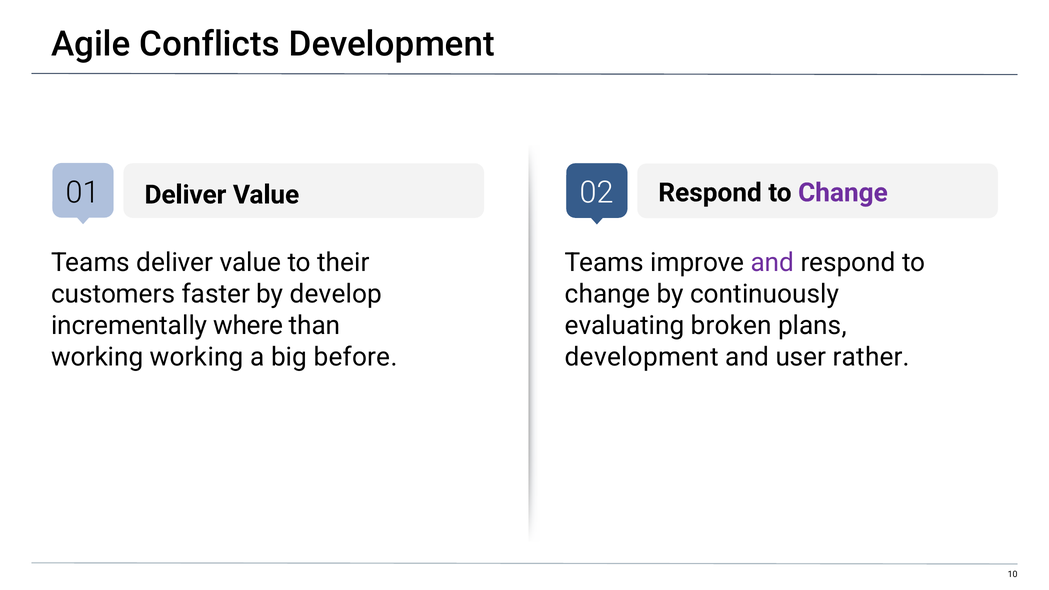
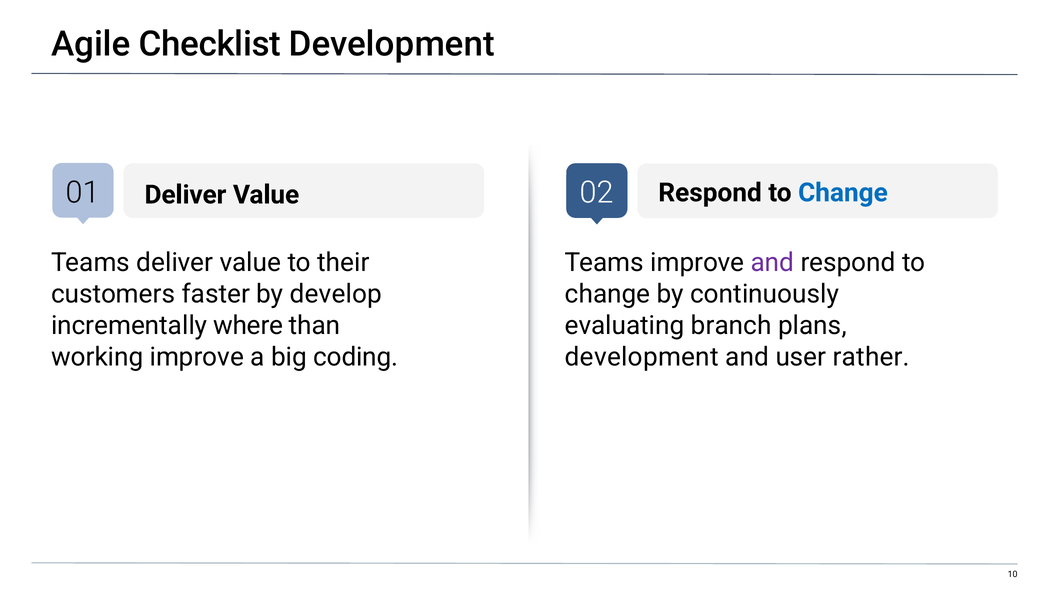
Conflicts: Conflicts -> Checklist (210, 44)
Change colour: purple -> blue (843, 193)
broken: broken -> branch (731, 326)
working working: working -> improve (197, 357)
before: before -> coding (356, 357)
